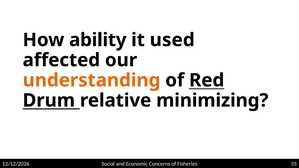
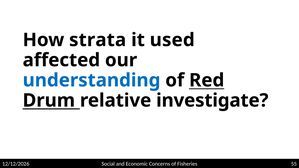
ability: ability -> strata (98, 40)
understanding colour: orange -> blue (92, 80)
minimizing: minimizing -> investigate (212, 101)
